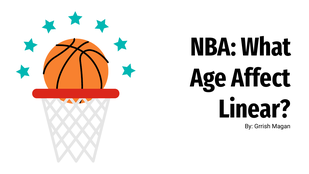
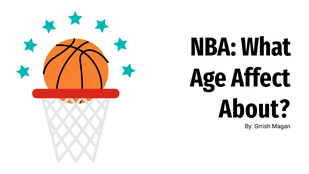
Linear: Linear -> About (254, 109)
